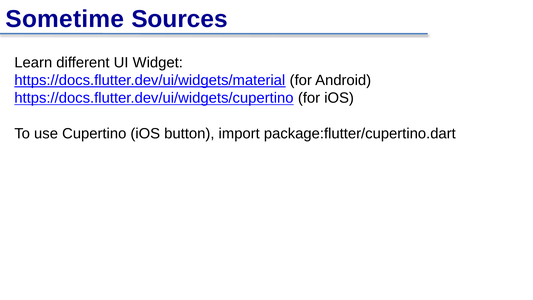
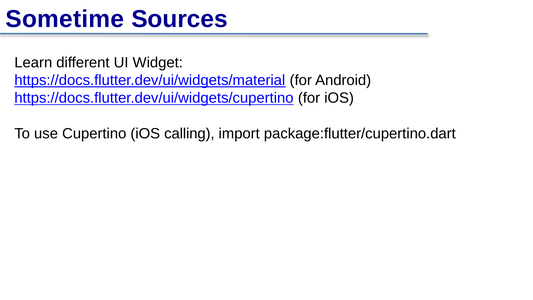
button: button -> calling (189, 134)
